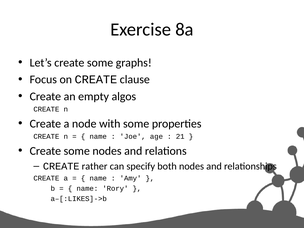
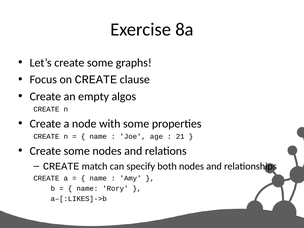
rather: rather -> match (95, 166)
